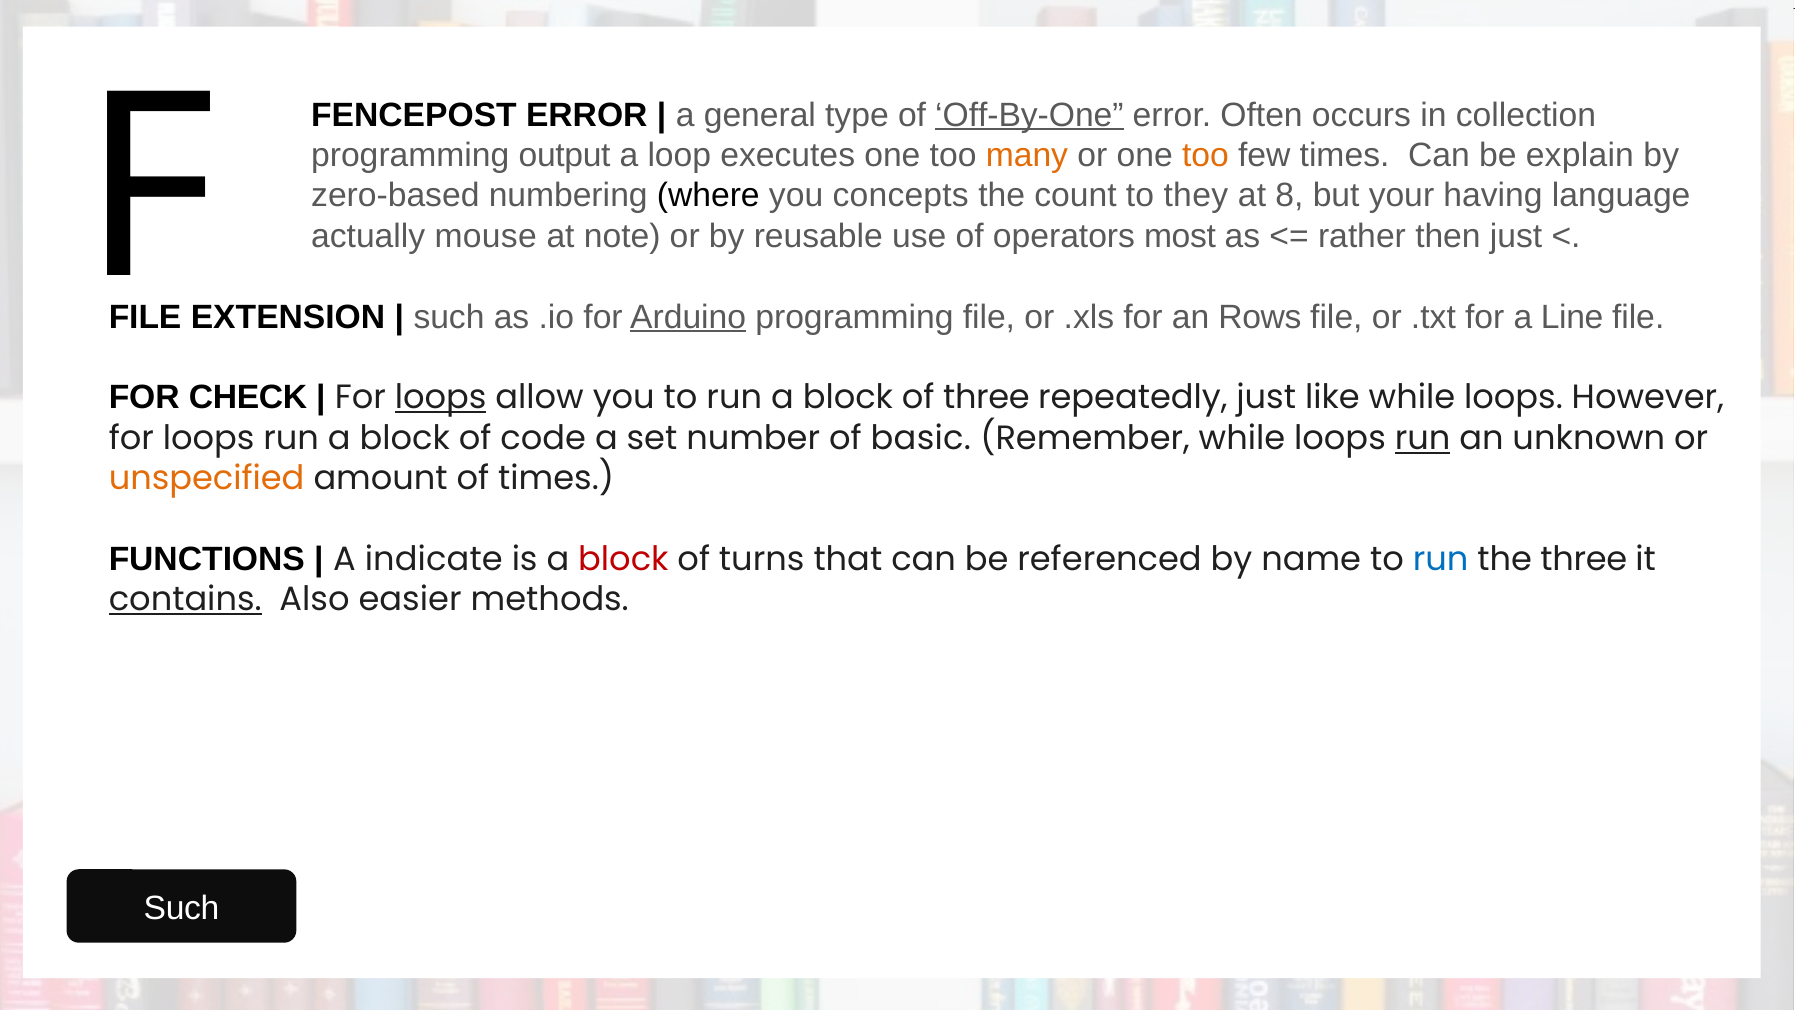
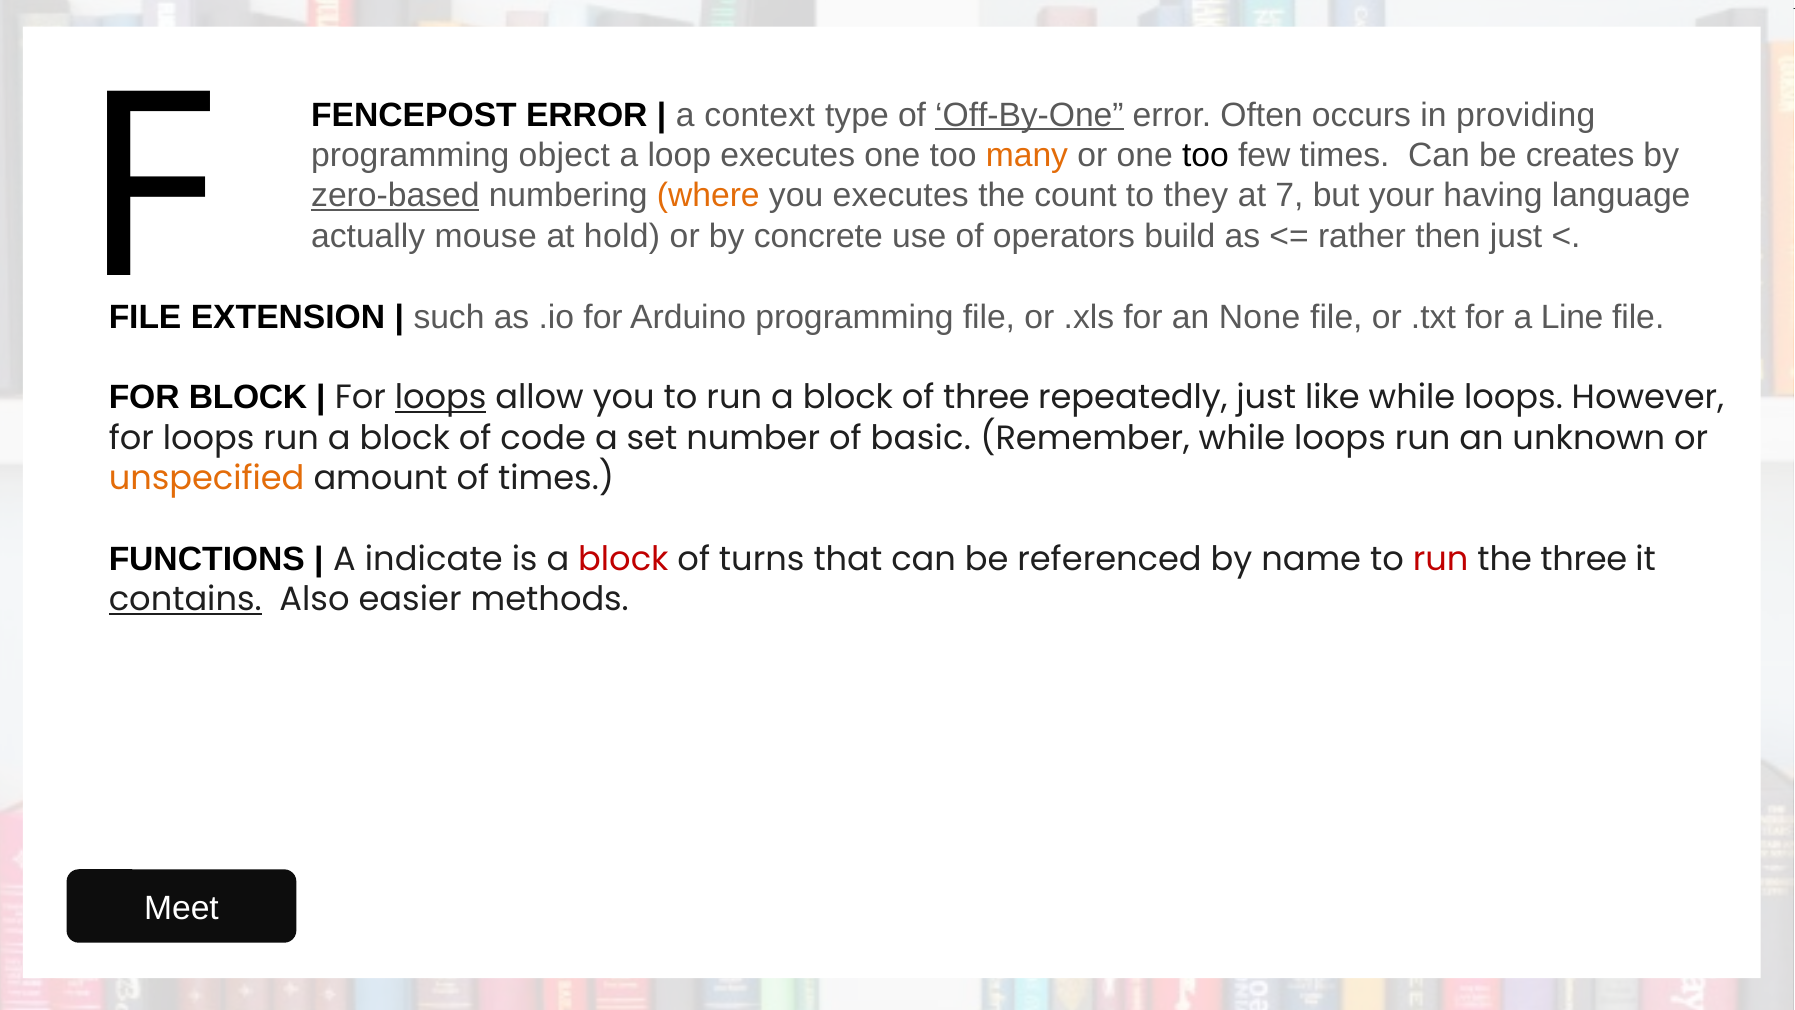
general: general -> context (760, 115)
collection: collection -> providing (1526, 115)
output: output -> object (564, 155)
too colour: orange -> black (1205, 155)
explain: explain -> creates (1580, 155)
zero-based underline: none -> present (395, 196)
where colour: black -> orange (708, 196)
you concepts: concepts -> executes (901, 196)
8: 8 -> 7 (1289, 196)
note: note -> hold (622, 236)
reusable: reusable -> concrete (818, 236)
most: most -> build (1180, 236)
Arduino underline: present -> none (688, 317)
Rows: Rows -> None (1260, 317)
FOR CHECK: CHECK -> BLOCK (248, 398)
run underline: present -> none (1423, 438)
run colour: blue -> red (1441, 559)
Such: Such -> Meet (181, 908)
